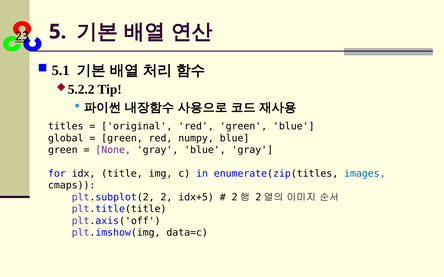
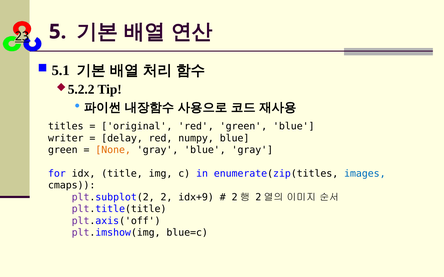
global: global -> writer (66, 138)
green: green -> delay (122, 138)
None colour: purple -> orange (113, 150)
idx+5: idx+5 -> idx+9 (196, 198)
data=c: data=c -> blue=c (187, 233)
